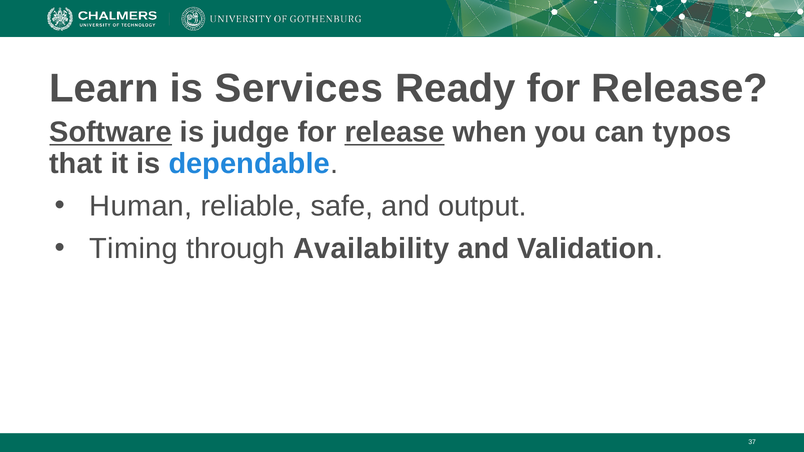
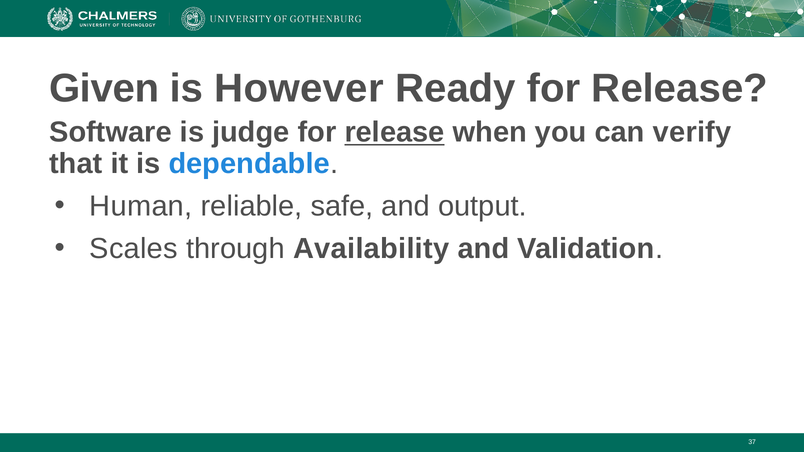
Learn: Learn -> Given (104, 89)
Services: Services -> However (299, 89)
Software underline: present -> none (111, 132)
typos: typos -> verify (692, 132)
Timing: Timing -> Scales (134, 249)
